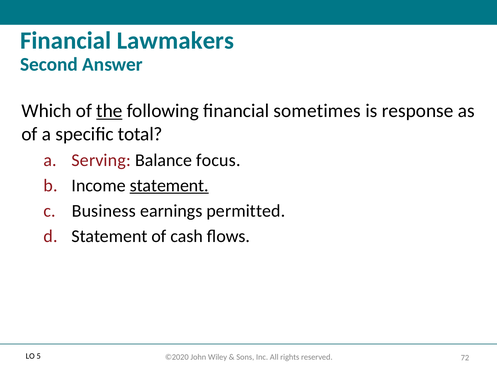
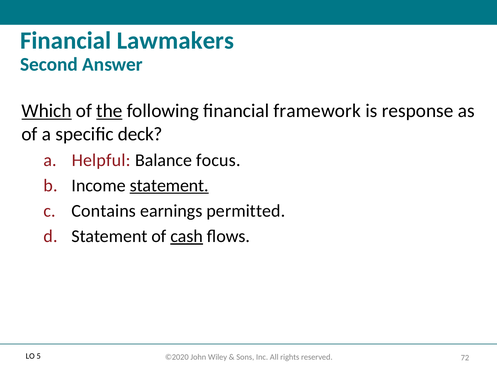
Which underline: none -> present (47, 111)
sometimes: sometimes -> framework (317, 111)
total: total -> deck (140, 134)
Serving: Serving -> Helpful (101, 160)
Business: Business -> Contains (104, 211)
cash underline: none -> present (187, 236)
